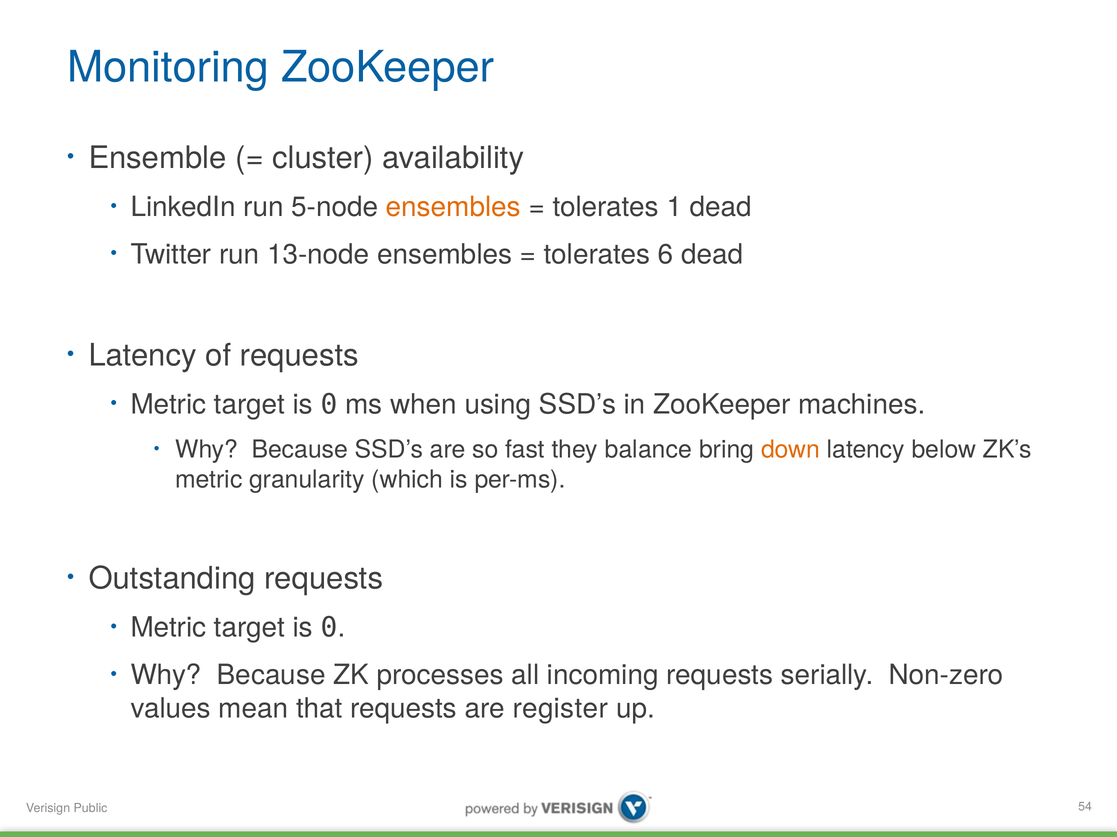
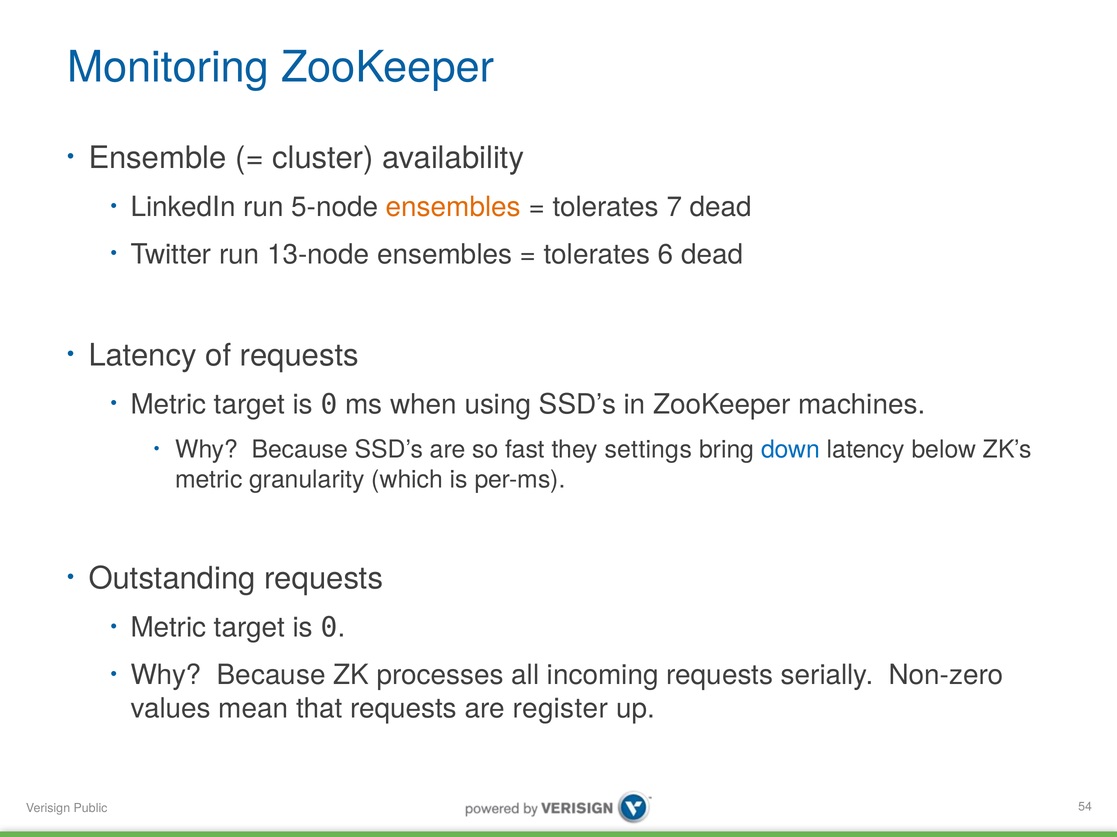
1: 1 -> 7 (674, 207)
balance: balance -> settings (648, 450)
down colour: orange -> blue (791, 450)
